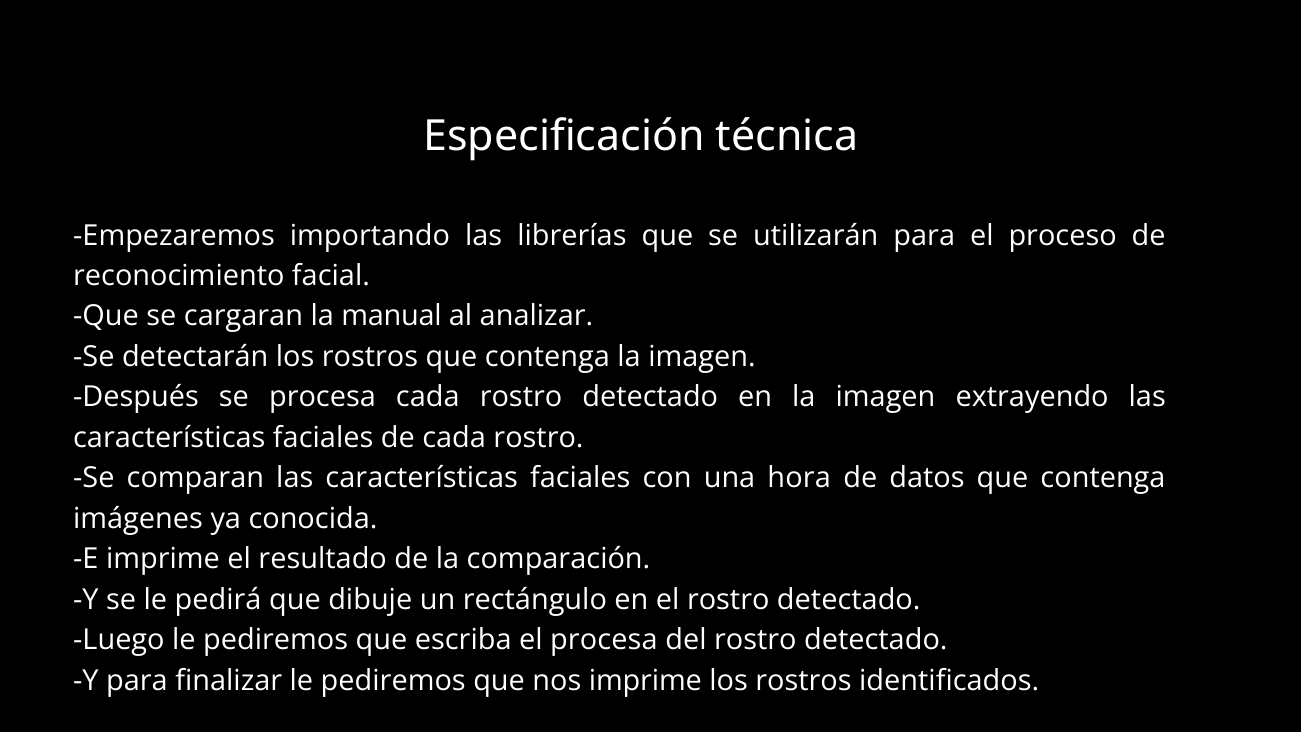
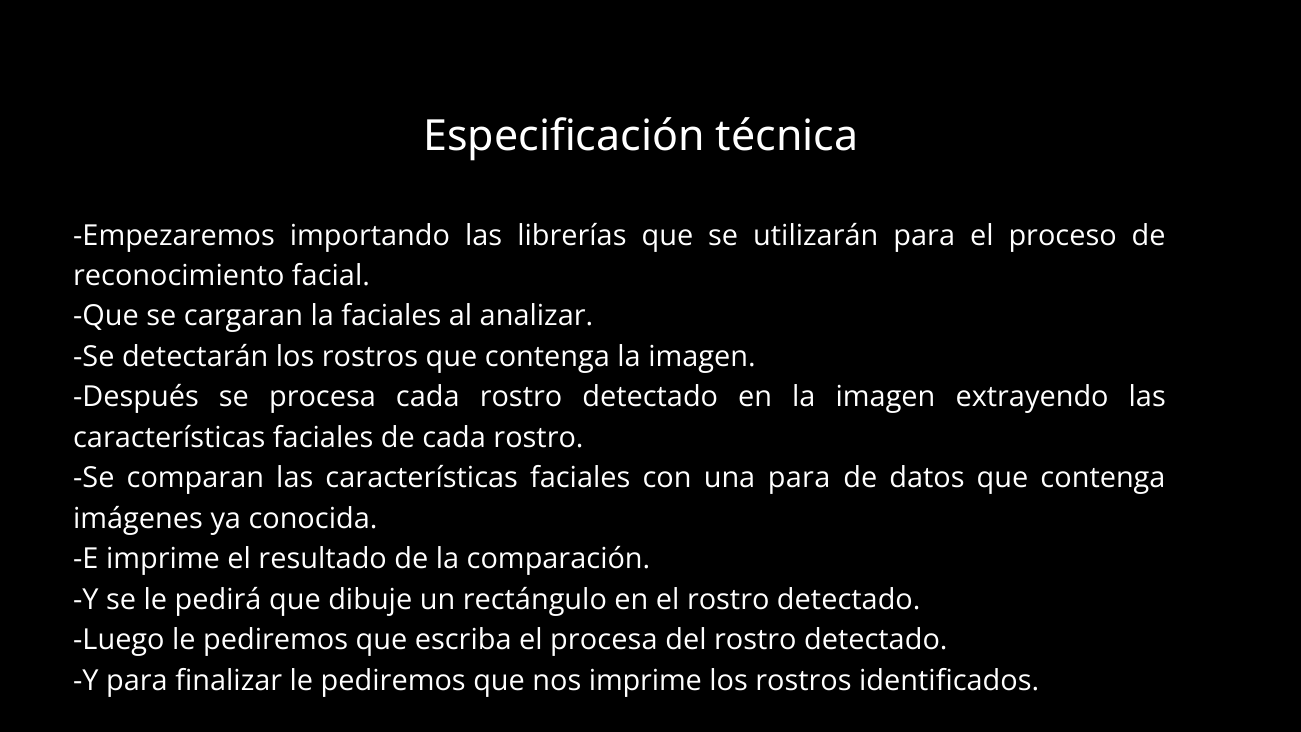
la manual: manual -> faciales (391, 316)
una hora: hora -> para (799, 478)
